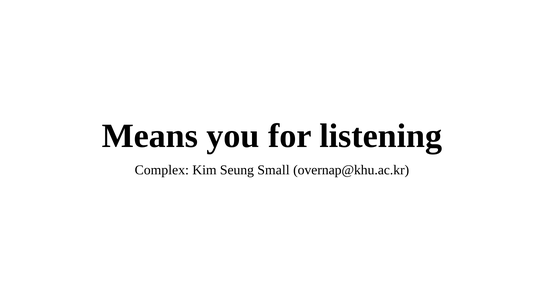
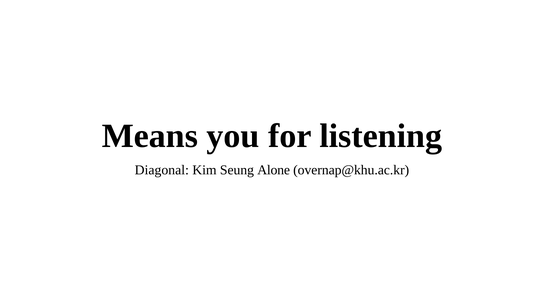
Complex: Complex -> Diagonal (162, 170)
Small: Small -> Alone (274, 170)
